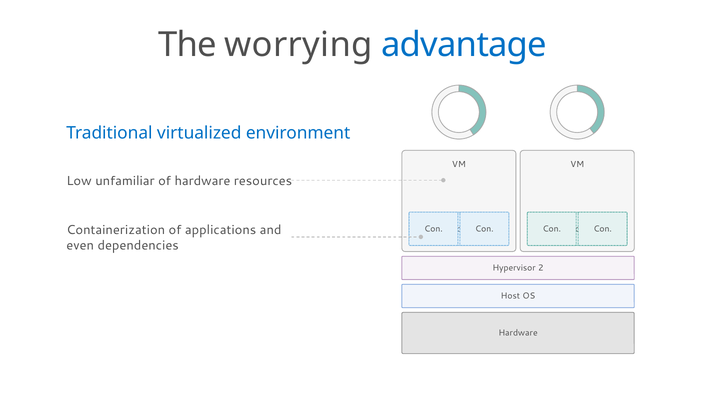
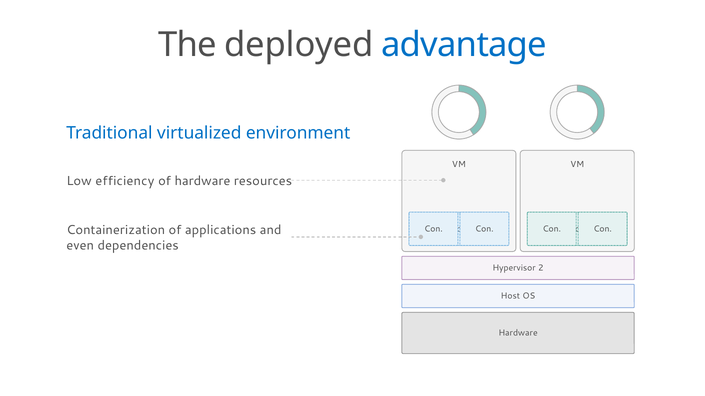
worrying: worrying -> deployed (299, 45)
unfamiliar: unfamiliar -> efficiency (125, 181)
